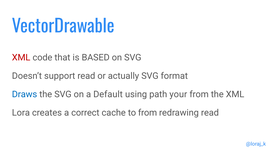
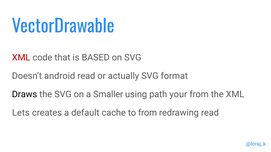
support: support -> android (60, 76)
Draws colour: blue -> black (25, 95)
Default: Default -> Smaller (108, 95)
Lora: Lora -> Lets (21, 113)
correct: correct -> default (85, 113)
